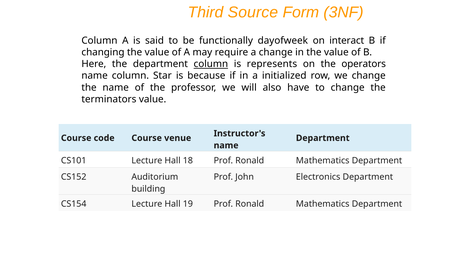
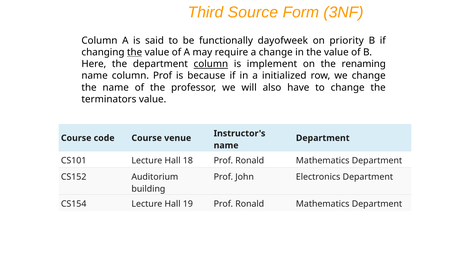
interact: interact -> priority (347, 41)
the underline: none -> present (135, 52)
represents: represents -> implement (272, 64)
operators: operators -> renaming (364, 64)
column Star: Star -> Prof (163, 76)
